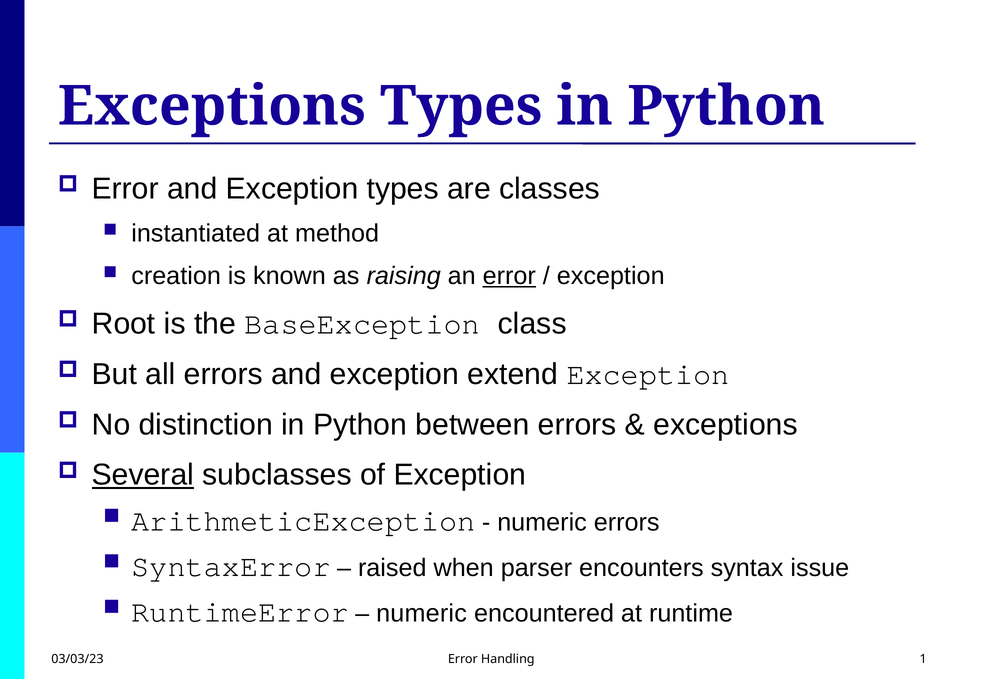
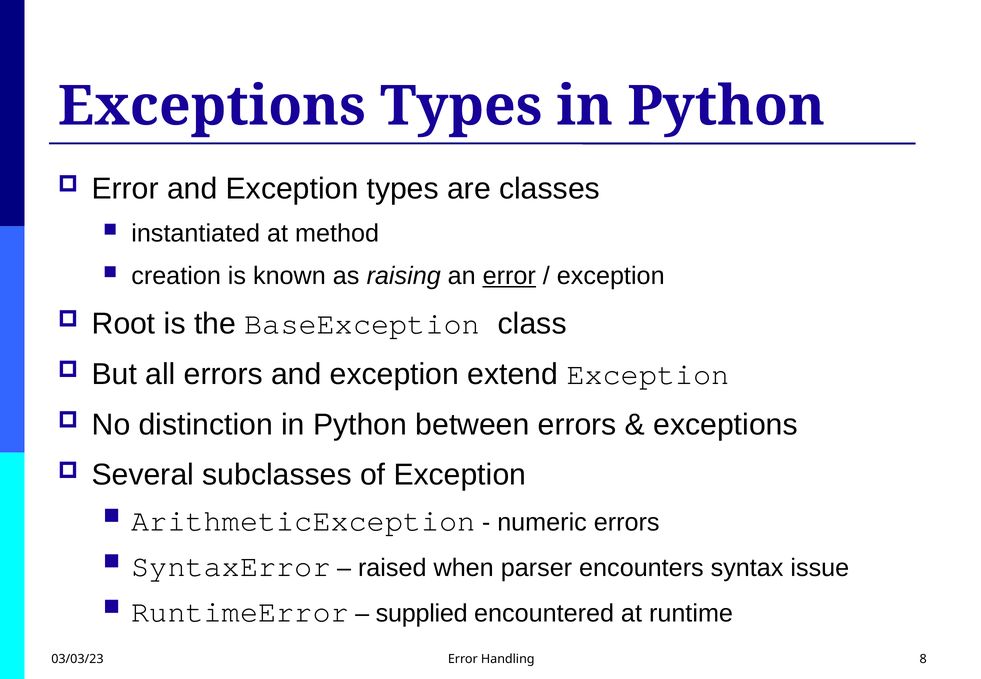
Several underline: present -> none (143, 475)
numeric: numeric -> supplied (422, 613)
1: 1 -> 8 (923, 659)
